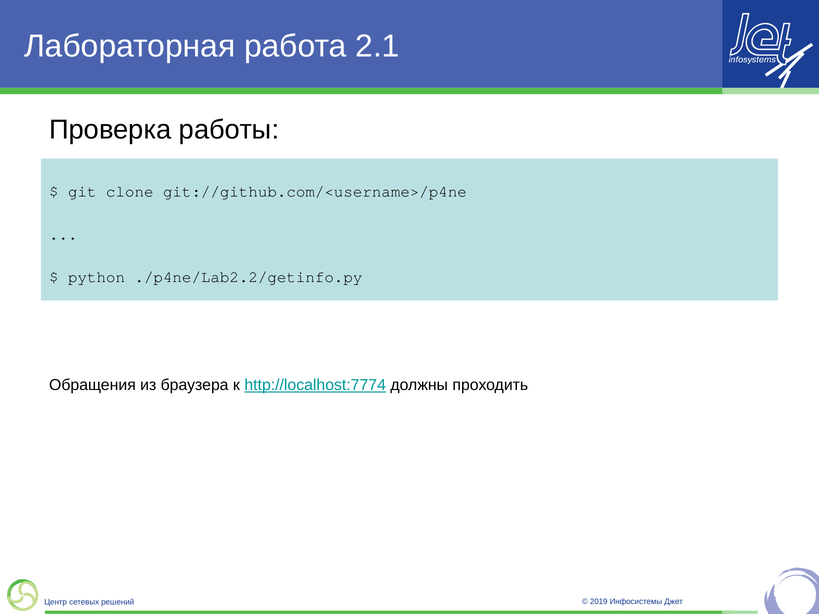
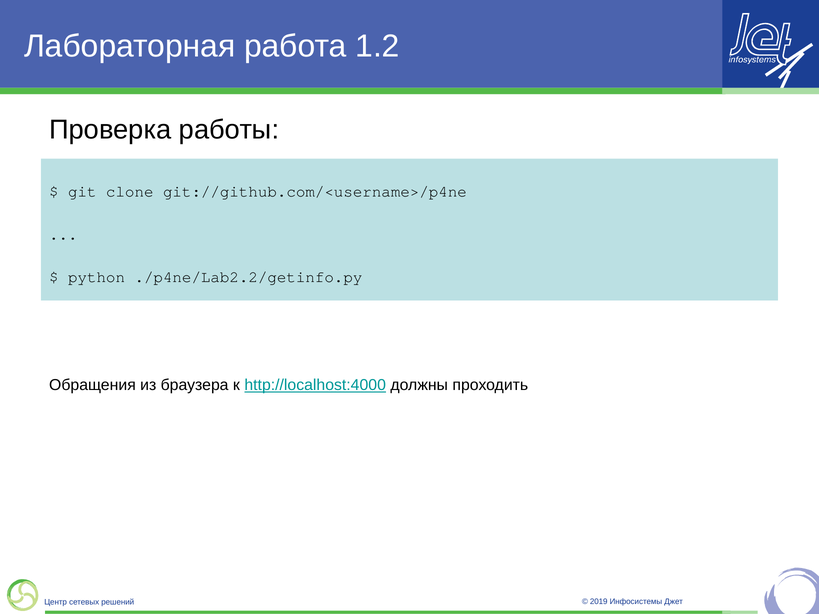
2.1: 2.1 -> 1.2 (377, 46)
http://localhost:7774: http://localhost:7774 -> http://localhost:4000 (315, 385)
